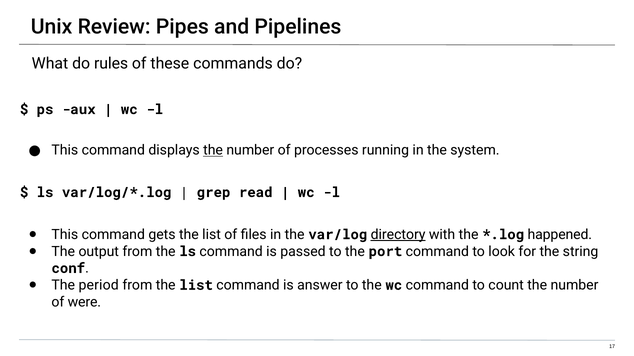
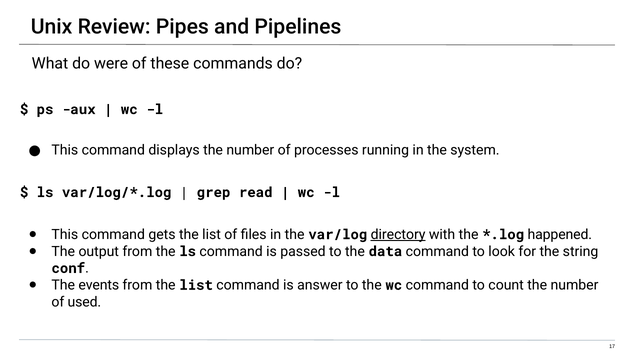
rules: rules -> were (111, 64)
the underline: present -> none (213, 150)
port: port -> data (385, 252)
period: period -> events (99, 286)
were: were -> used (84, 303)
